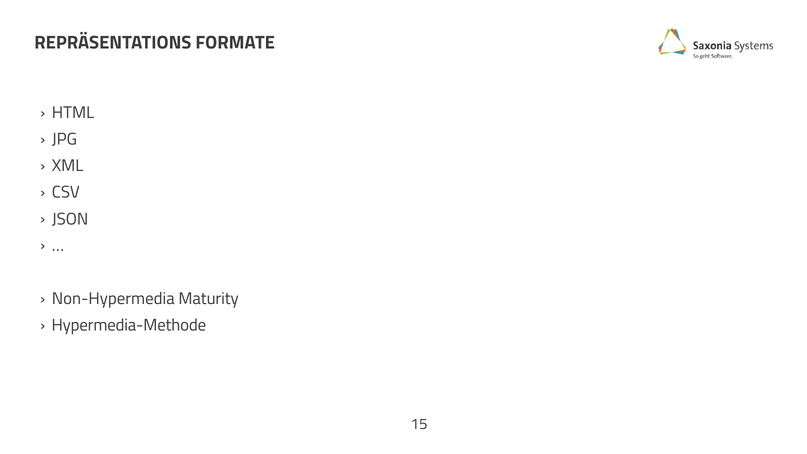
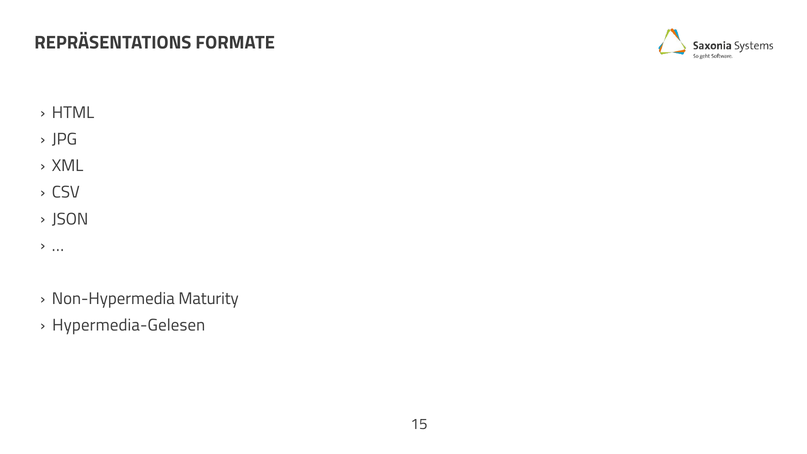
Hypermedia-Methode: Hypermedia-Methode -> Hypermedia-Gelesen (129, 325)
